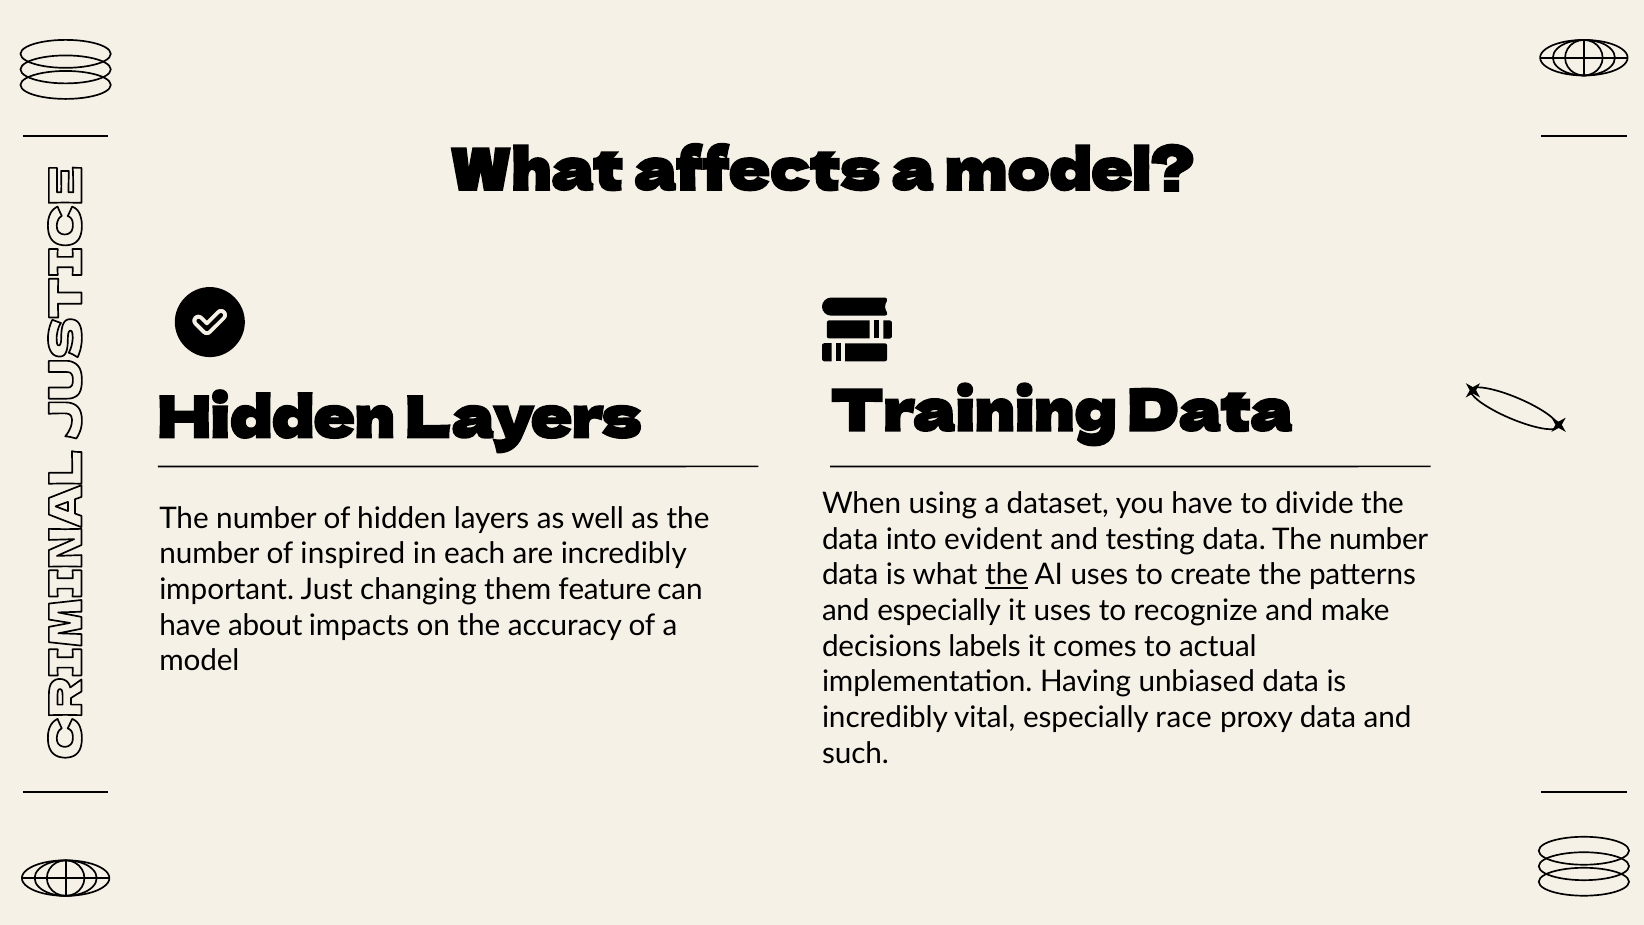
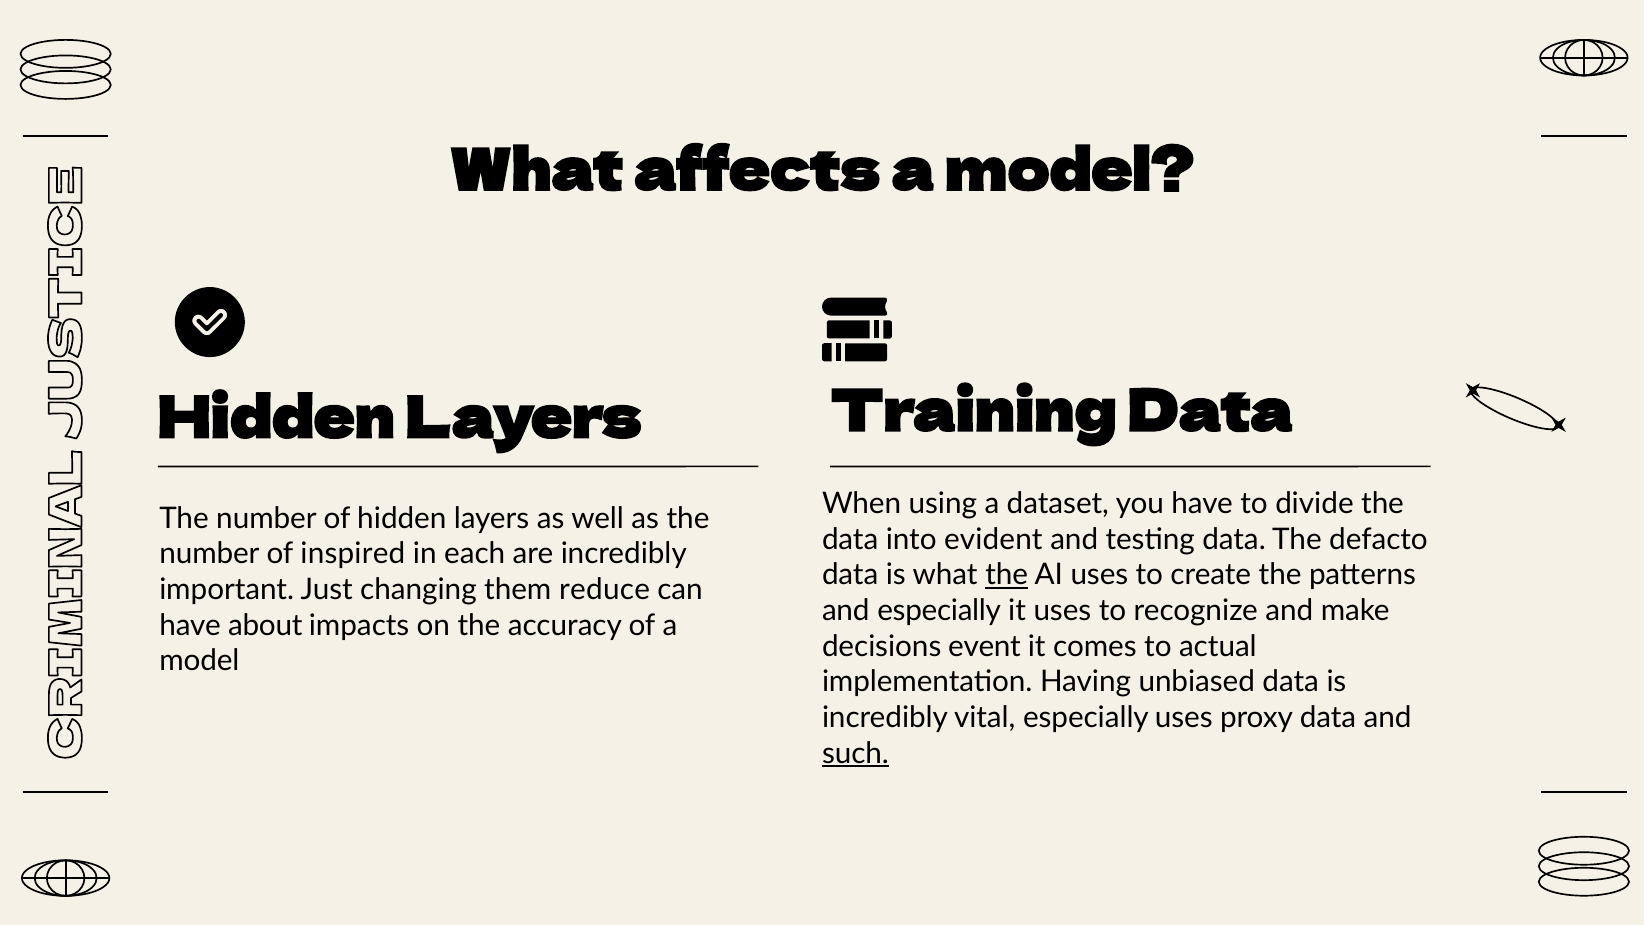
data The number: number -> defacto (1379, 539)
feature: feature -> reduce (605, 589)
labels: labels -> event (985, 646)
especially race: race -> uses (1184, 717)
such underline: none -> present (855, 753)
